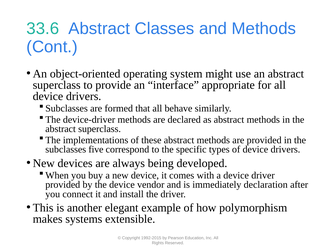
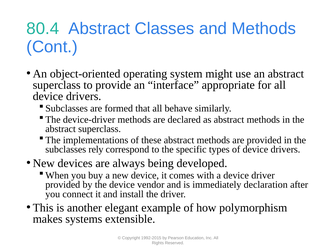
33.6: 33.6 -> 80.4 (43, 29)
five: five -> rely (96, 149)
